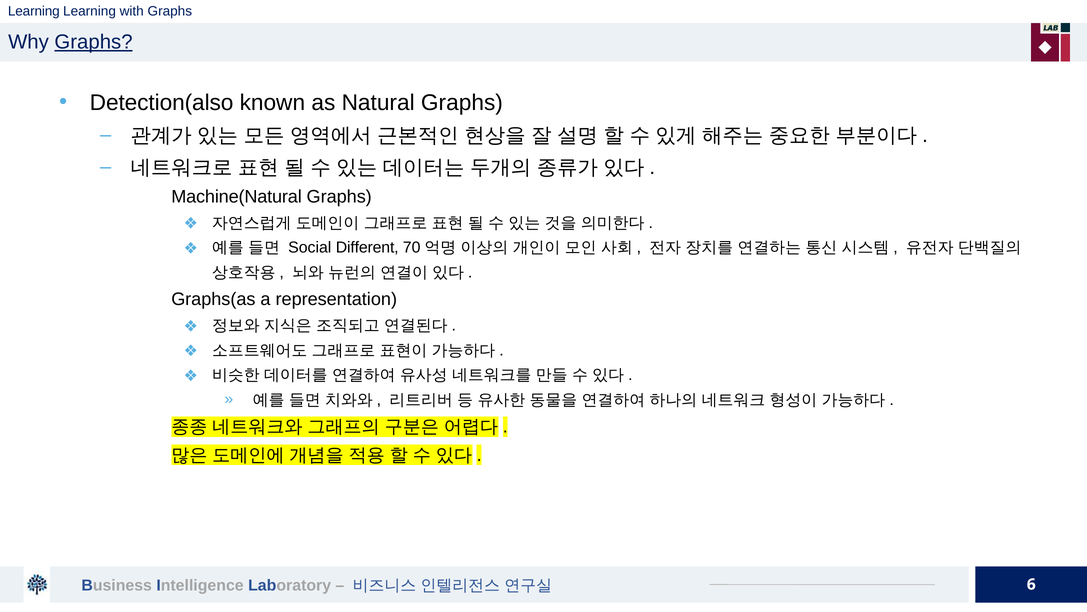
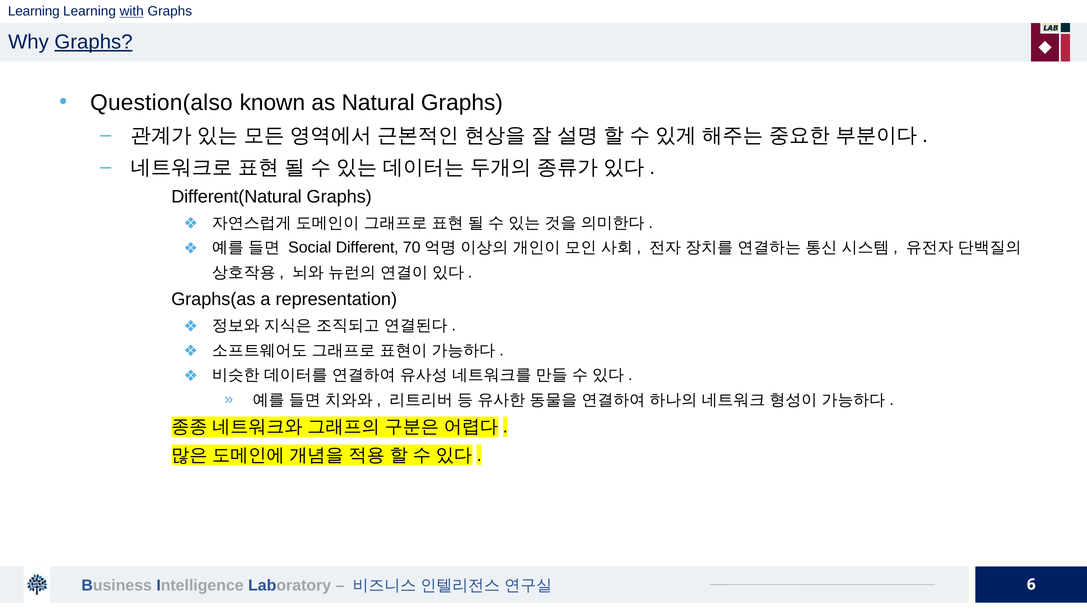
with underline: none -> present (132, 11)
Detection(also: Detection(also -> Question(also (161, 103)
Machine(Natural: Machine(Natural -> Different(Natural (237, 197)
